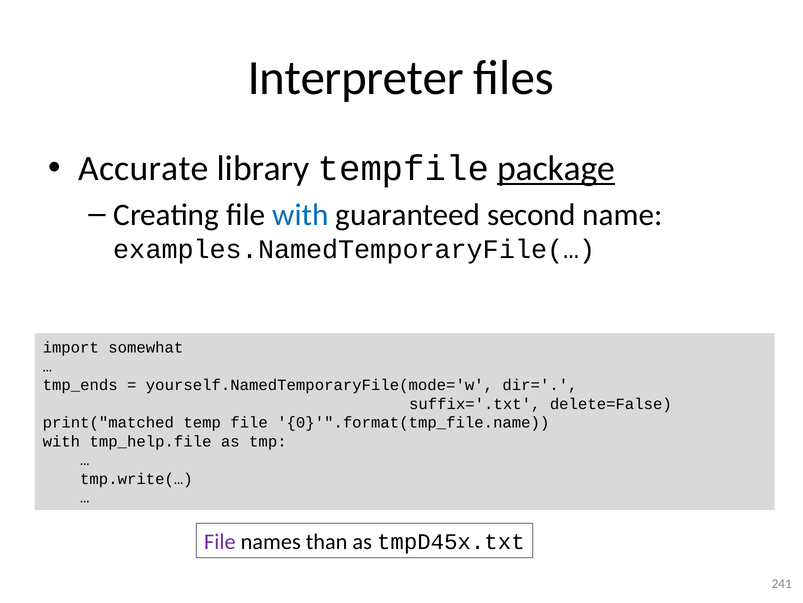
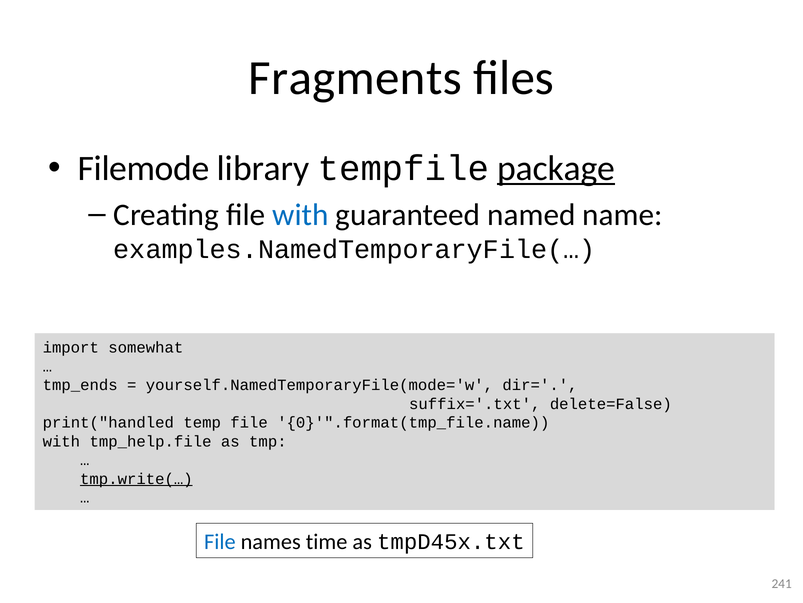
Interpreter: Interpreter -> Fragments (355, 78)
Accurate: Accurate -> Filemode (144, 168)
second: second -> named (531, 215)
print("matched: print("matched -> print("handled (108, 422)
tmp.write(… underline: none -> present (136, 478)
File colour: purple -> blue (220, 541)
than: than -> time (327, 541)
